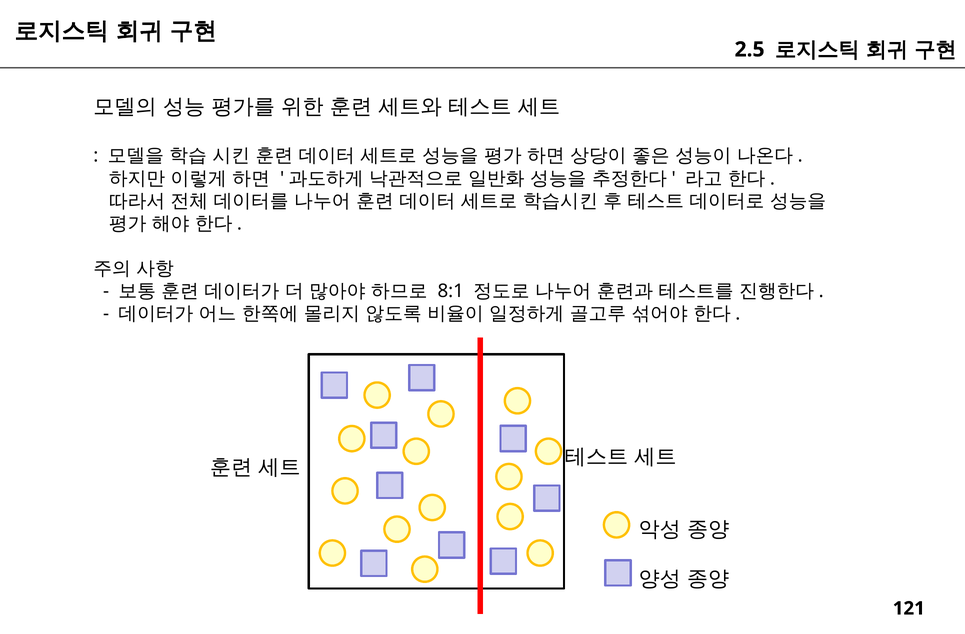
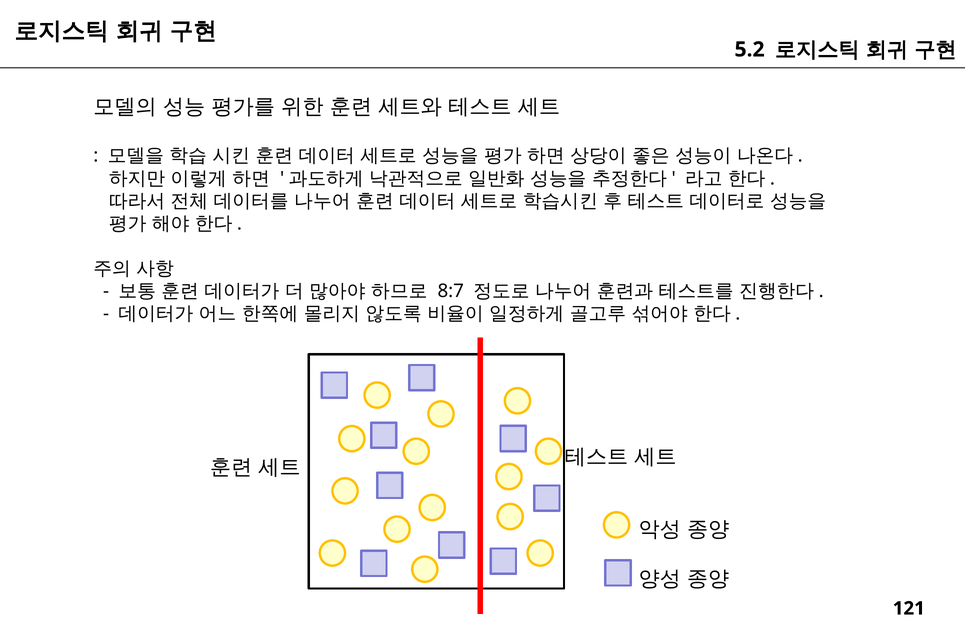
2.5: 2.5 -> 5.2 (750, 49)
8:1: 8:1 -> 8:7 (451, 291)
